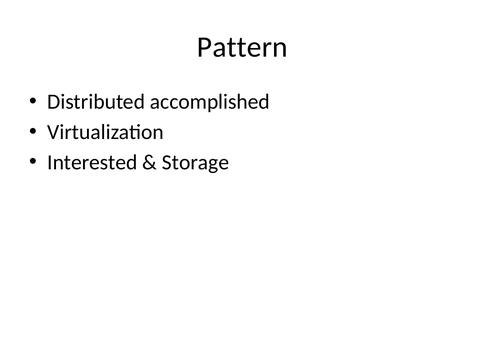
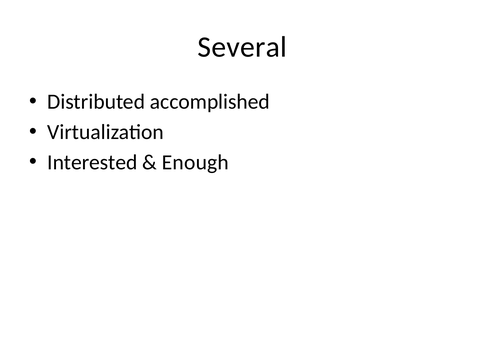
Pattern: Pattern -> Several (242, 47)
Storage: Storage -> Enough (195, 162)
